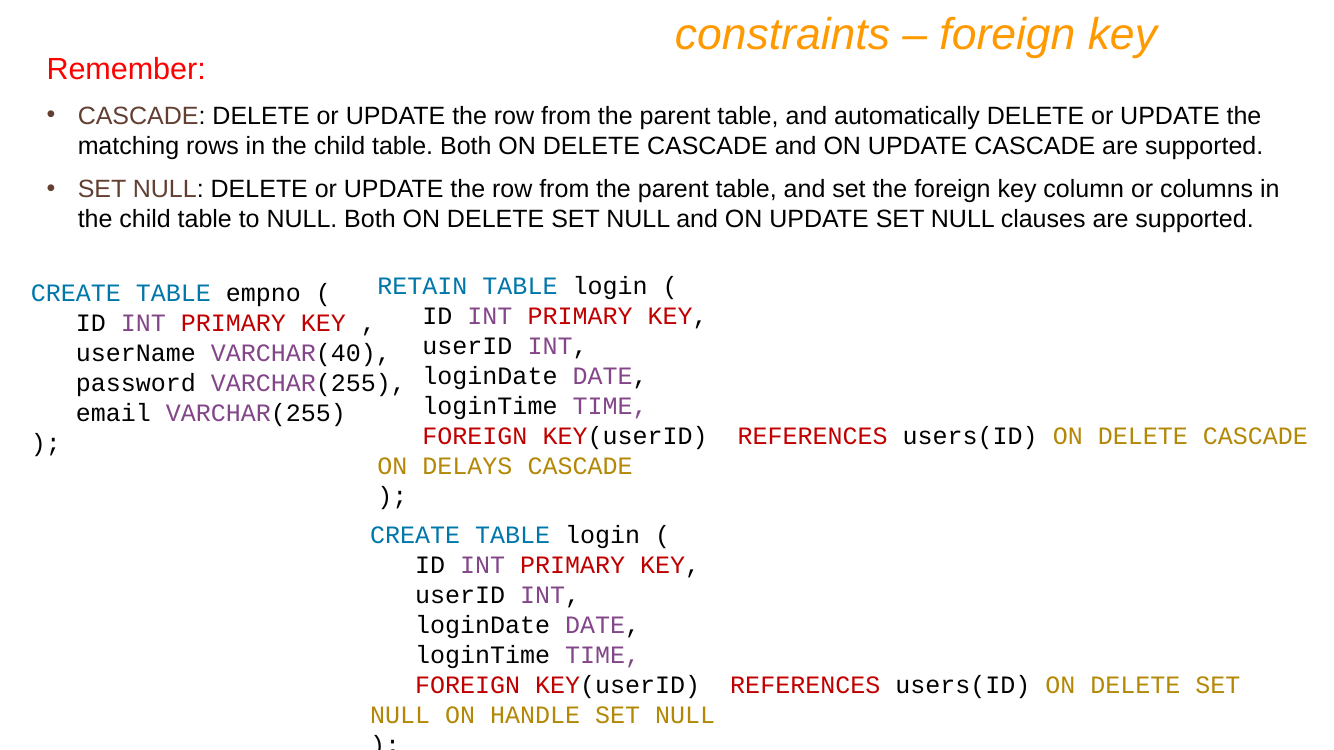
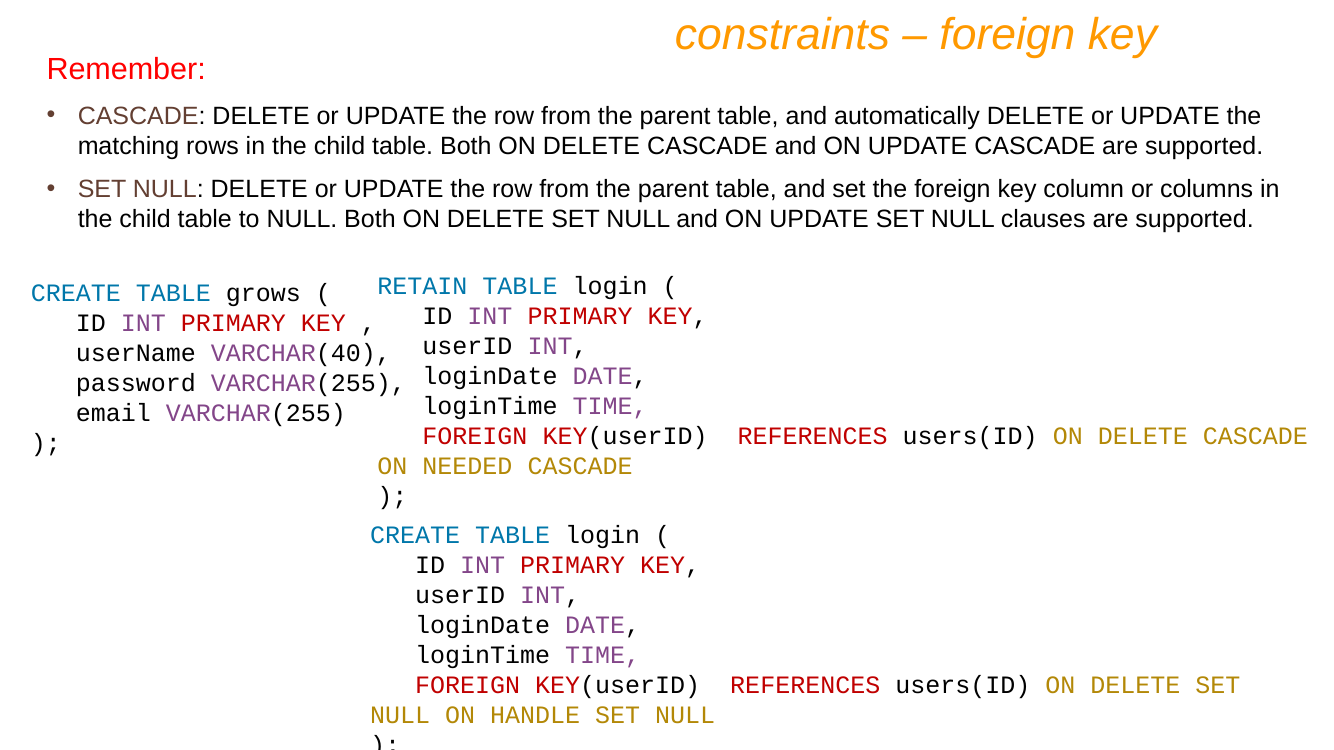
empno: empno -> grows (263, 293)
DELAYS: DELAYS -> NEEDED (467, 467)
